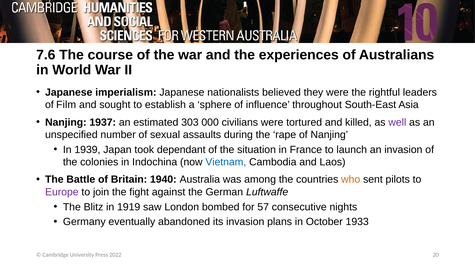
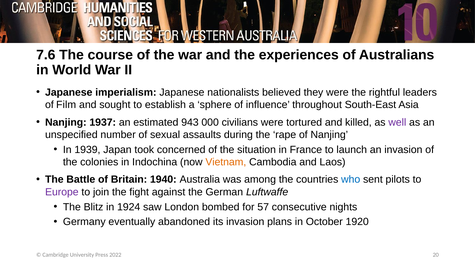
303: 303 -> 943 (190, 122)
dependant: dependant -> concerned (181, 150)
Vietnam colour: blue -> orange (226, 162)
who colour: orange -> blue (351, 180)
1919: 1919 -> 1924 (129, 207)
1933: 1933 -> 1920 (357, 222)
